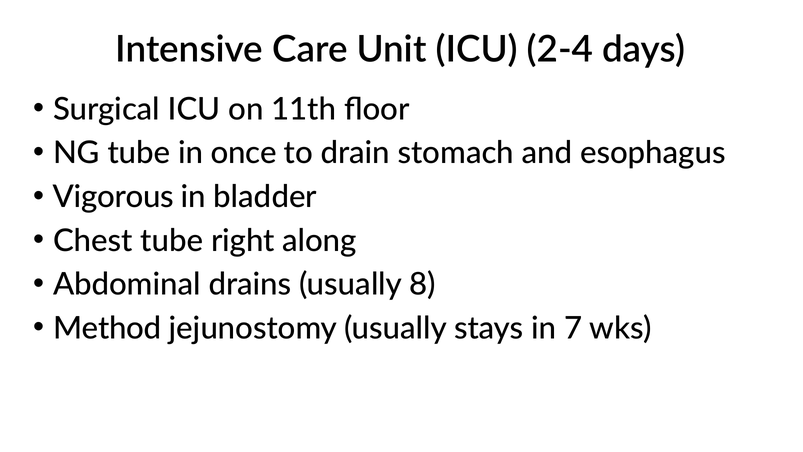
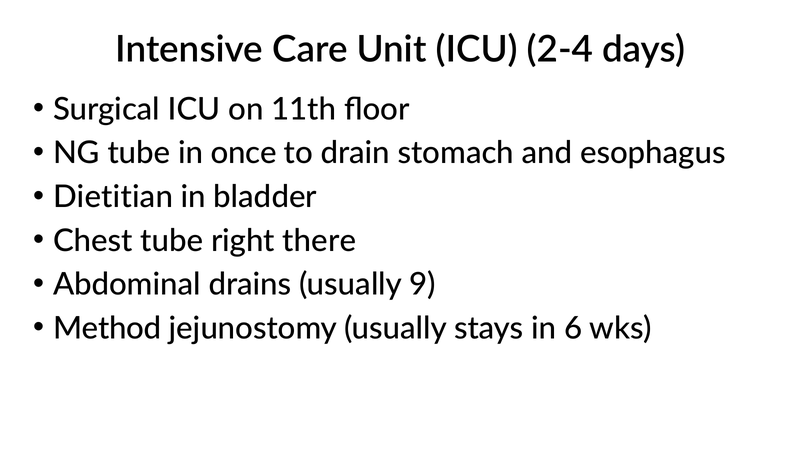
Vigorous: Vigorous -> Dietitian (113, 197)
along: along -> there (319, 241)
8: 8 -> 9 (422, 284)
7: 7 -> 6 (573, 328)
